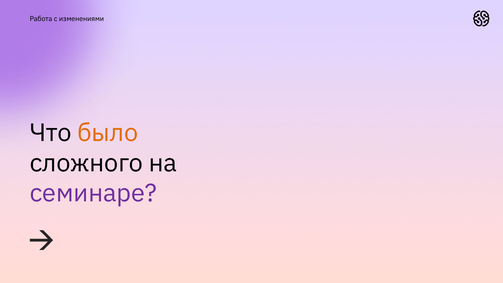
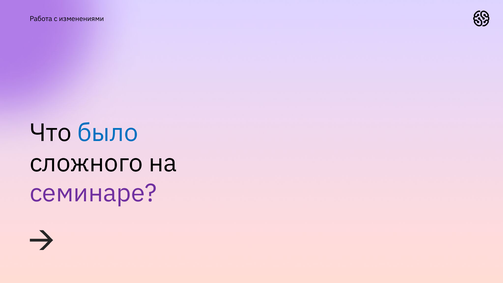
было colour: orange -> blue (108, 133)
